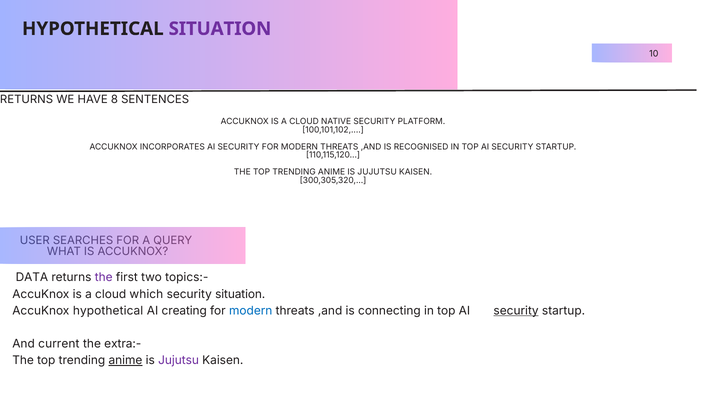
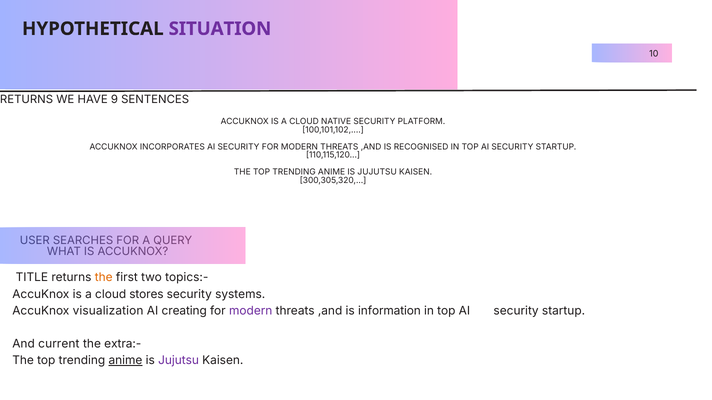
8: 8 -> 9 (114, 100)
DATA: DATA -> TITLE (32, 278)
the colour: purple -> orange (104, 278)
which: which -> stores (146, 294)
security situation: situation -> systems (240, 294)
AccuKnox hypothetical: hypothetical -> visualization (108, 311)
modern colour: blue -> purple (251, 311)
connecting: connecting -> information (389, 311)
security underline: present -> none (516, 311)
